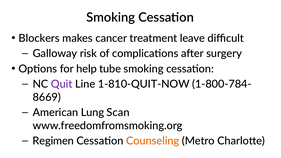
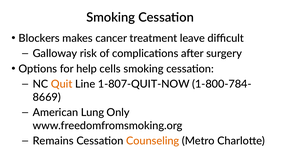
tube: tube -> cells (110, 69)
Quit colour: purple -> orange (62, 84)
1-810-QUIT-NOW: 1-810-QUIT-NOW -> 1-807-QUIT-NOW (144, 84)
Scan: Scan -> Only (118, 113)
Regimen: Regimen -> Remains (53, 141)
